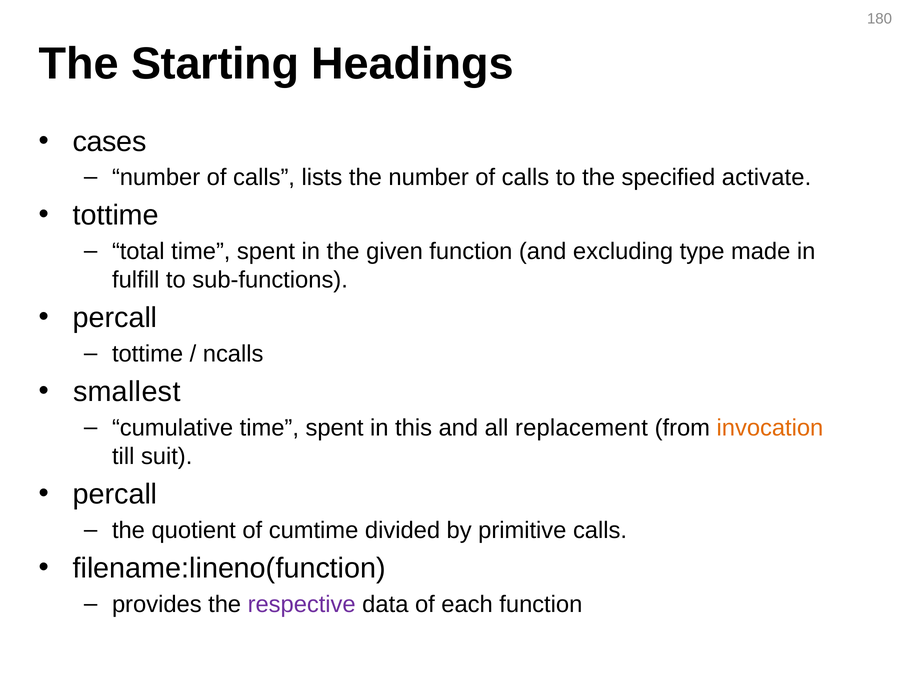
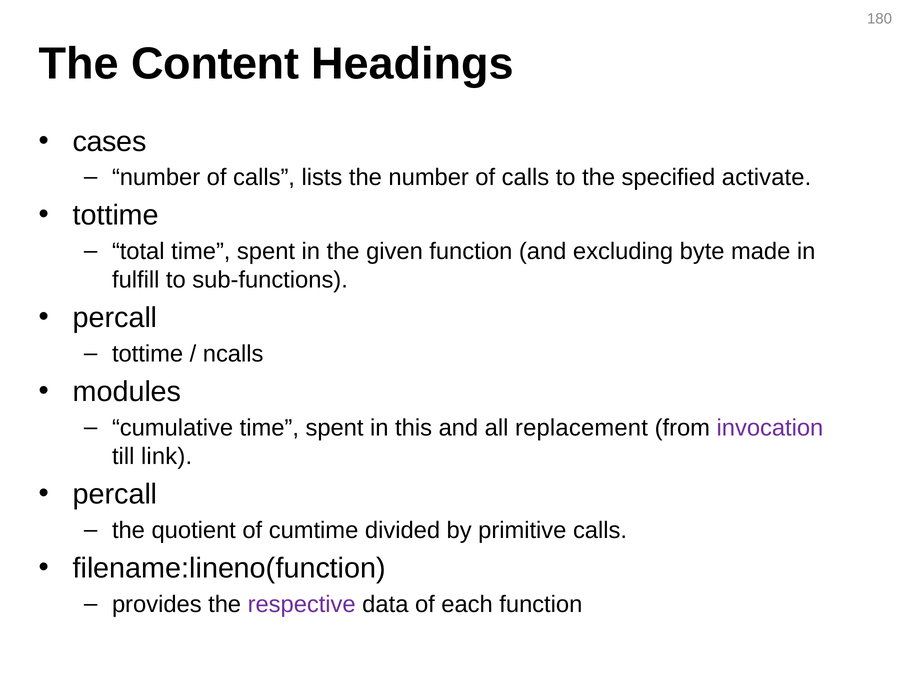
Starting: Starting -> Content (215, 64)
type: type -> byte (702, 252)
smallest: smallest -> modules (127, 392)
invocation colour: orange -> purple (770, 428)
suit: suit -> link (167, 457)
